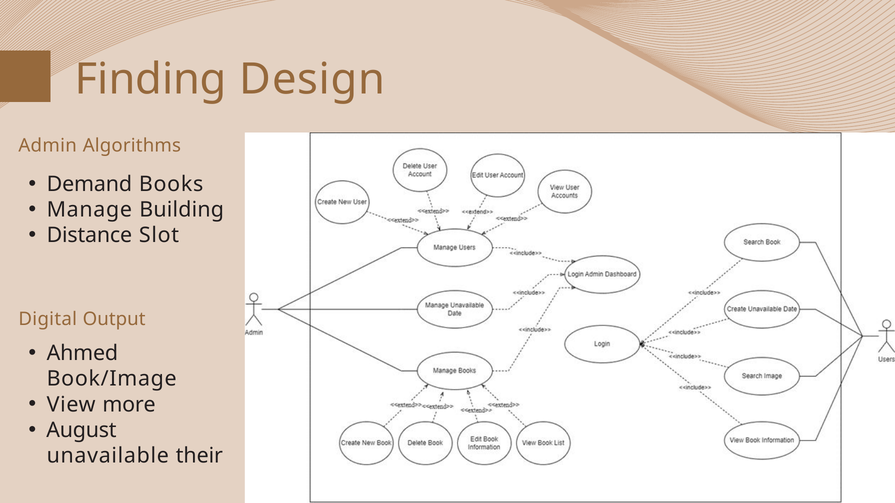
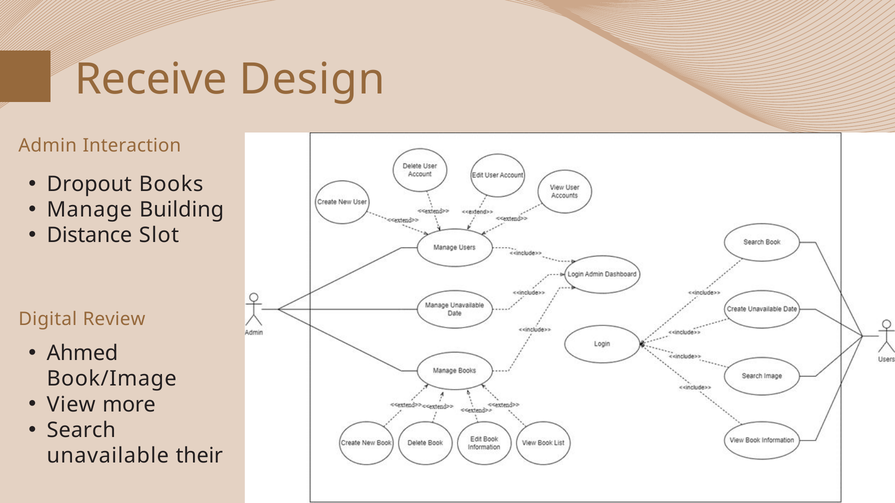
Finding: Finding -> Receive (151, 79)
Algorithms: Algorithms -> Interaction (132, 146)
Demand: Demand -> Dropout (89, 184)
Output: Output -> Review (114, 320)
August: August -> Search (81, 430)
